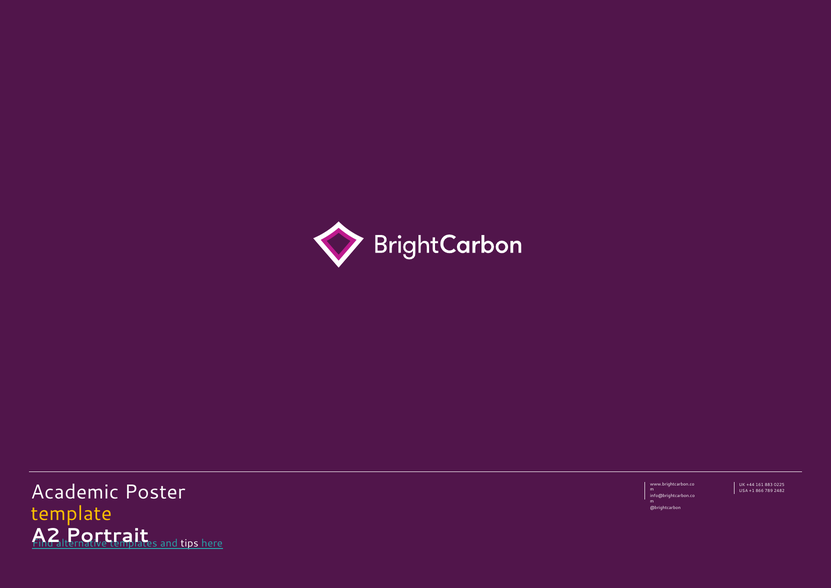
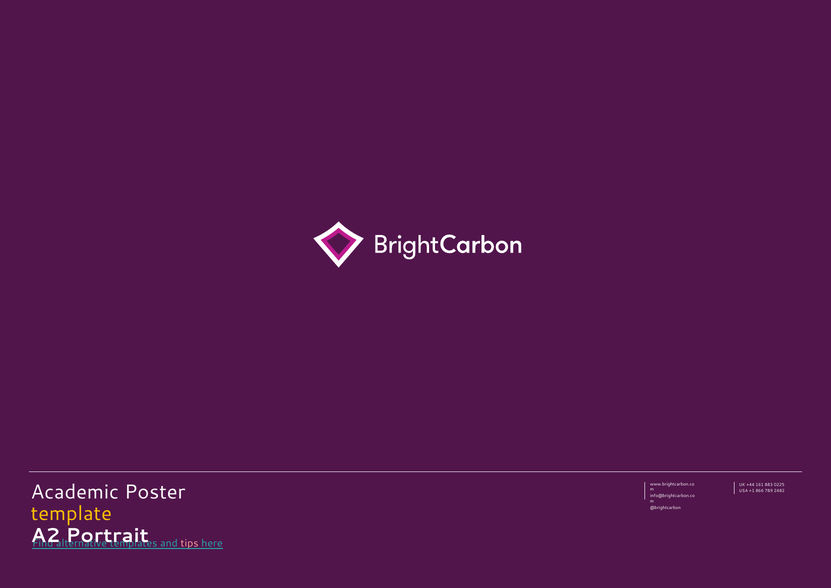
tips colour: white -> pink (190, 543)
